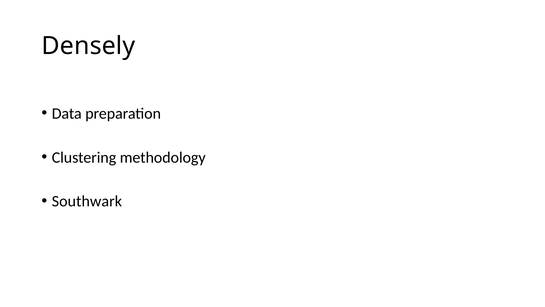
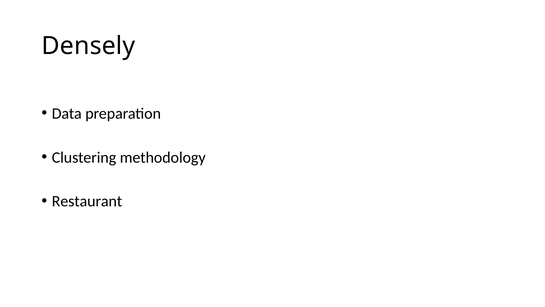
Southwark: Southwark -> Restaurant (87, 201)
